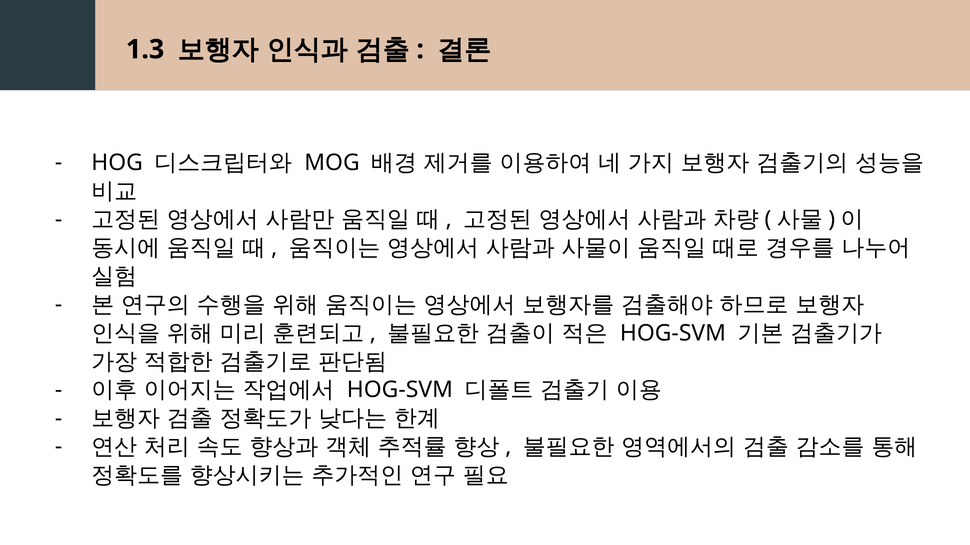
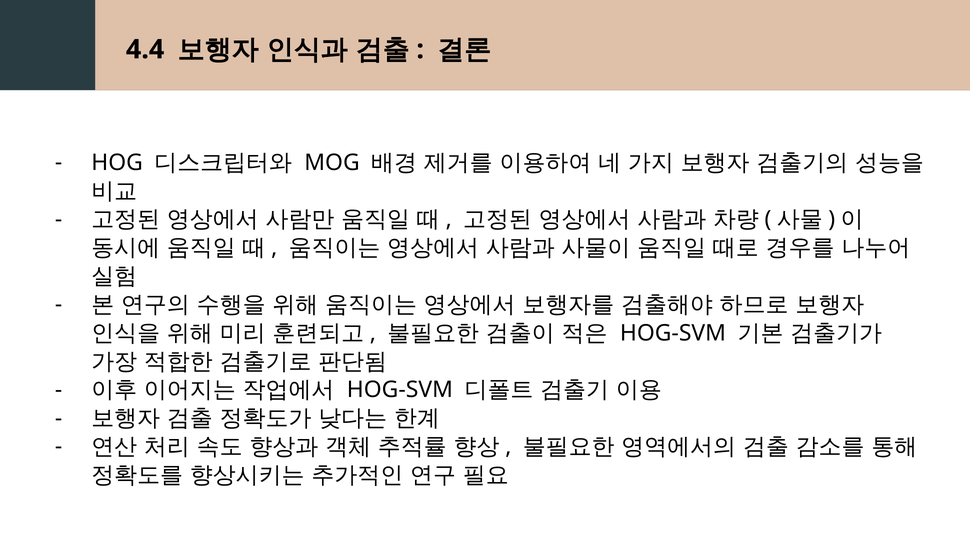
1.3: 1.3 -> 4.4 (145, 49)
